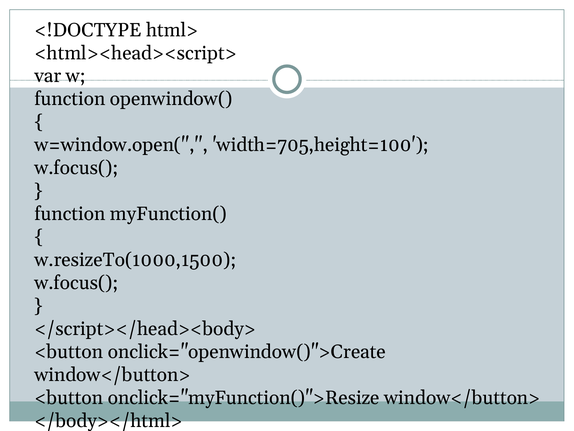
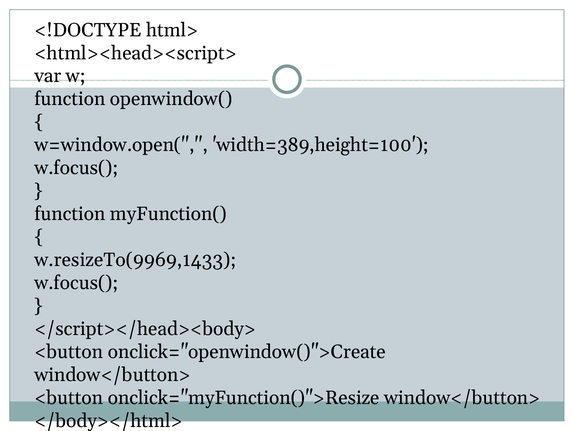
width=705,height=100: width=705,height=100 -> width=389,height=100 (321, 145)
w.resizeTo(1000,1500: w.resizeTo(1000,1500 -> w.resizeTo(9969,1433 (135, 260)
